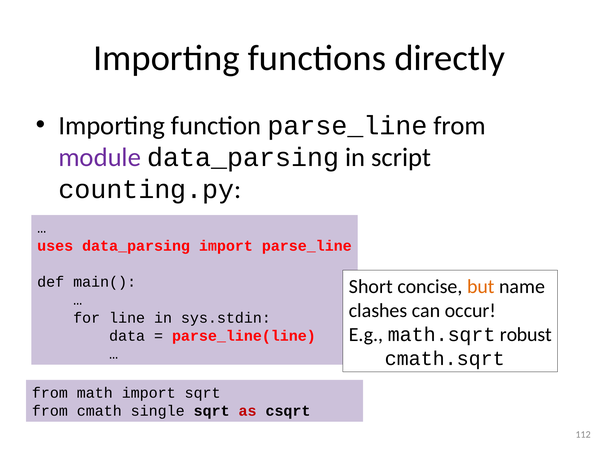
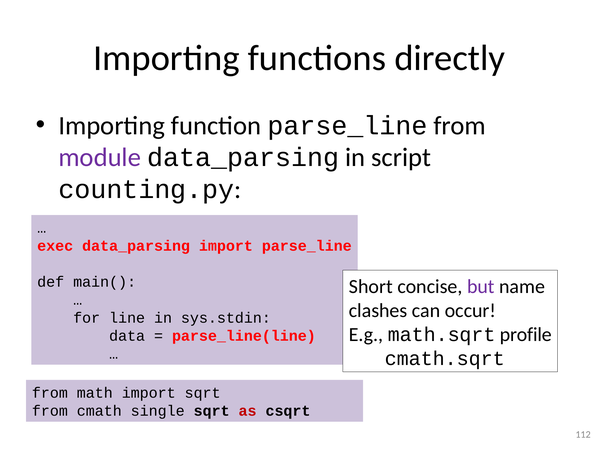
uses: uses -> exec (55, 246)
but colour: orange -> purple (481, 287)
robust: robust -> profile (526, 335)
